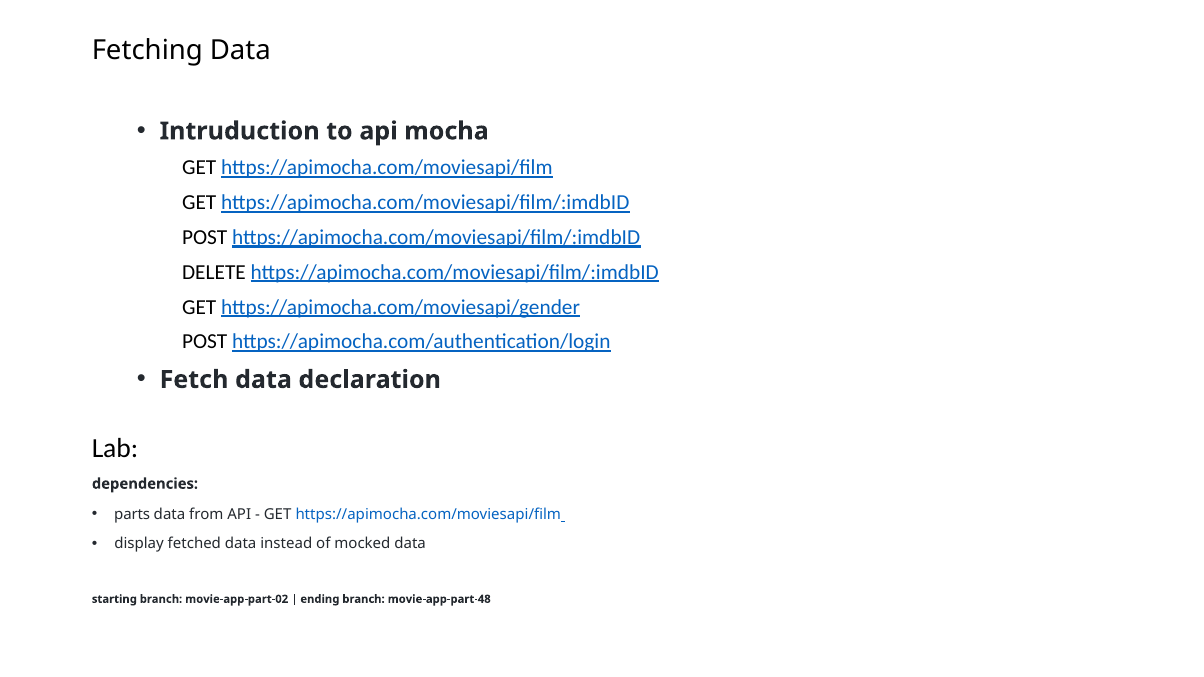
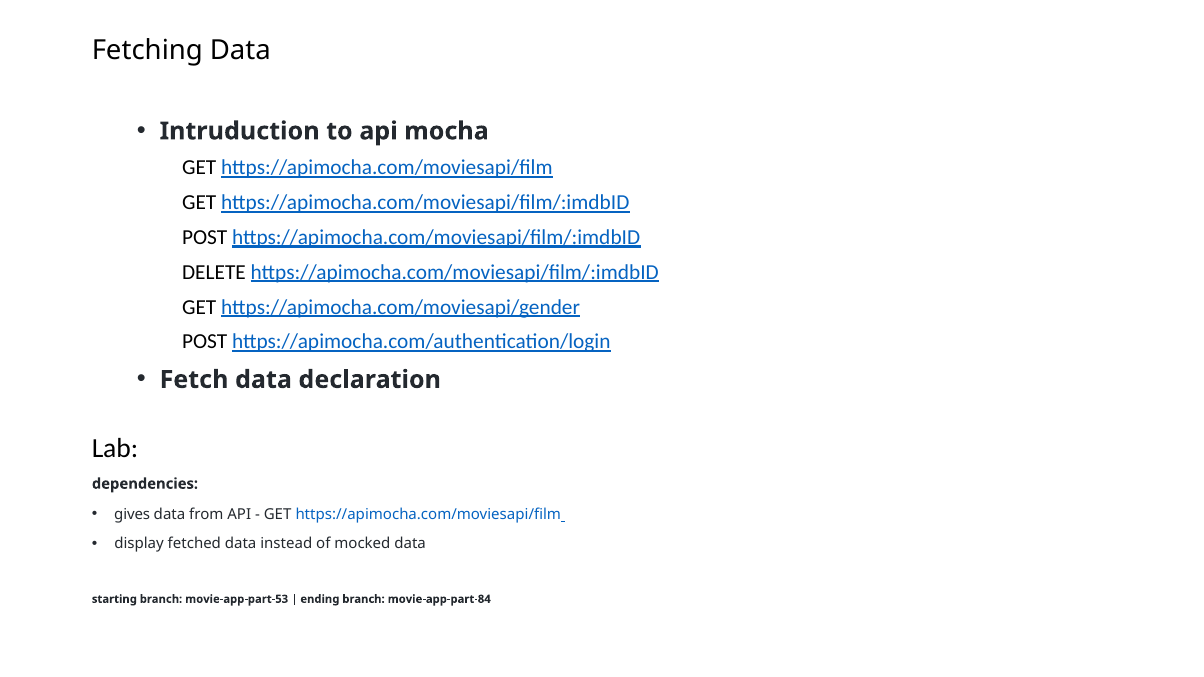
parts: parts -> gives (132, 514)
movie-app-part-02: movie-app-part-02 -> movie-app-part-53 (237, 599)
movie-app-part-48: movie-app-part-48 -> movie-app-part-84 (439, 599)
